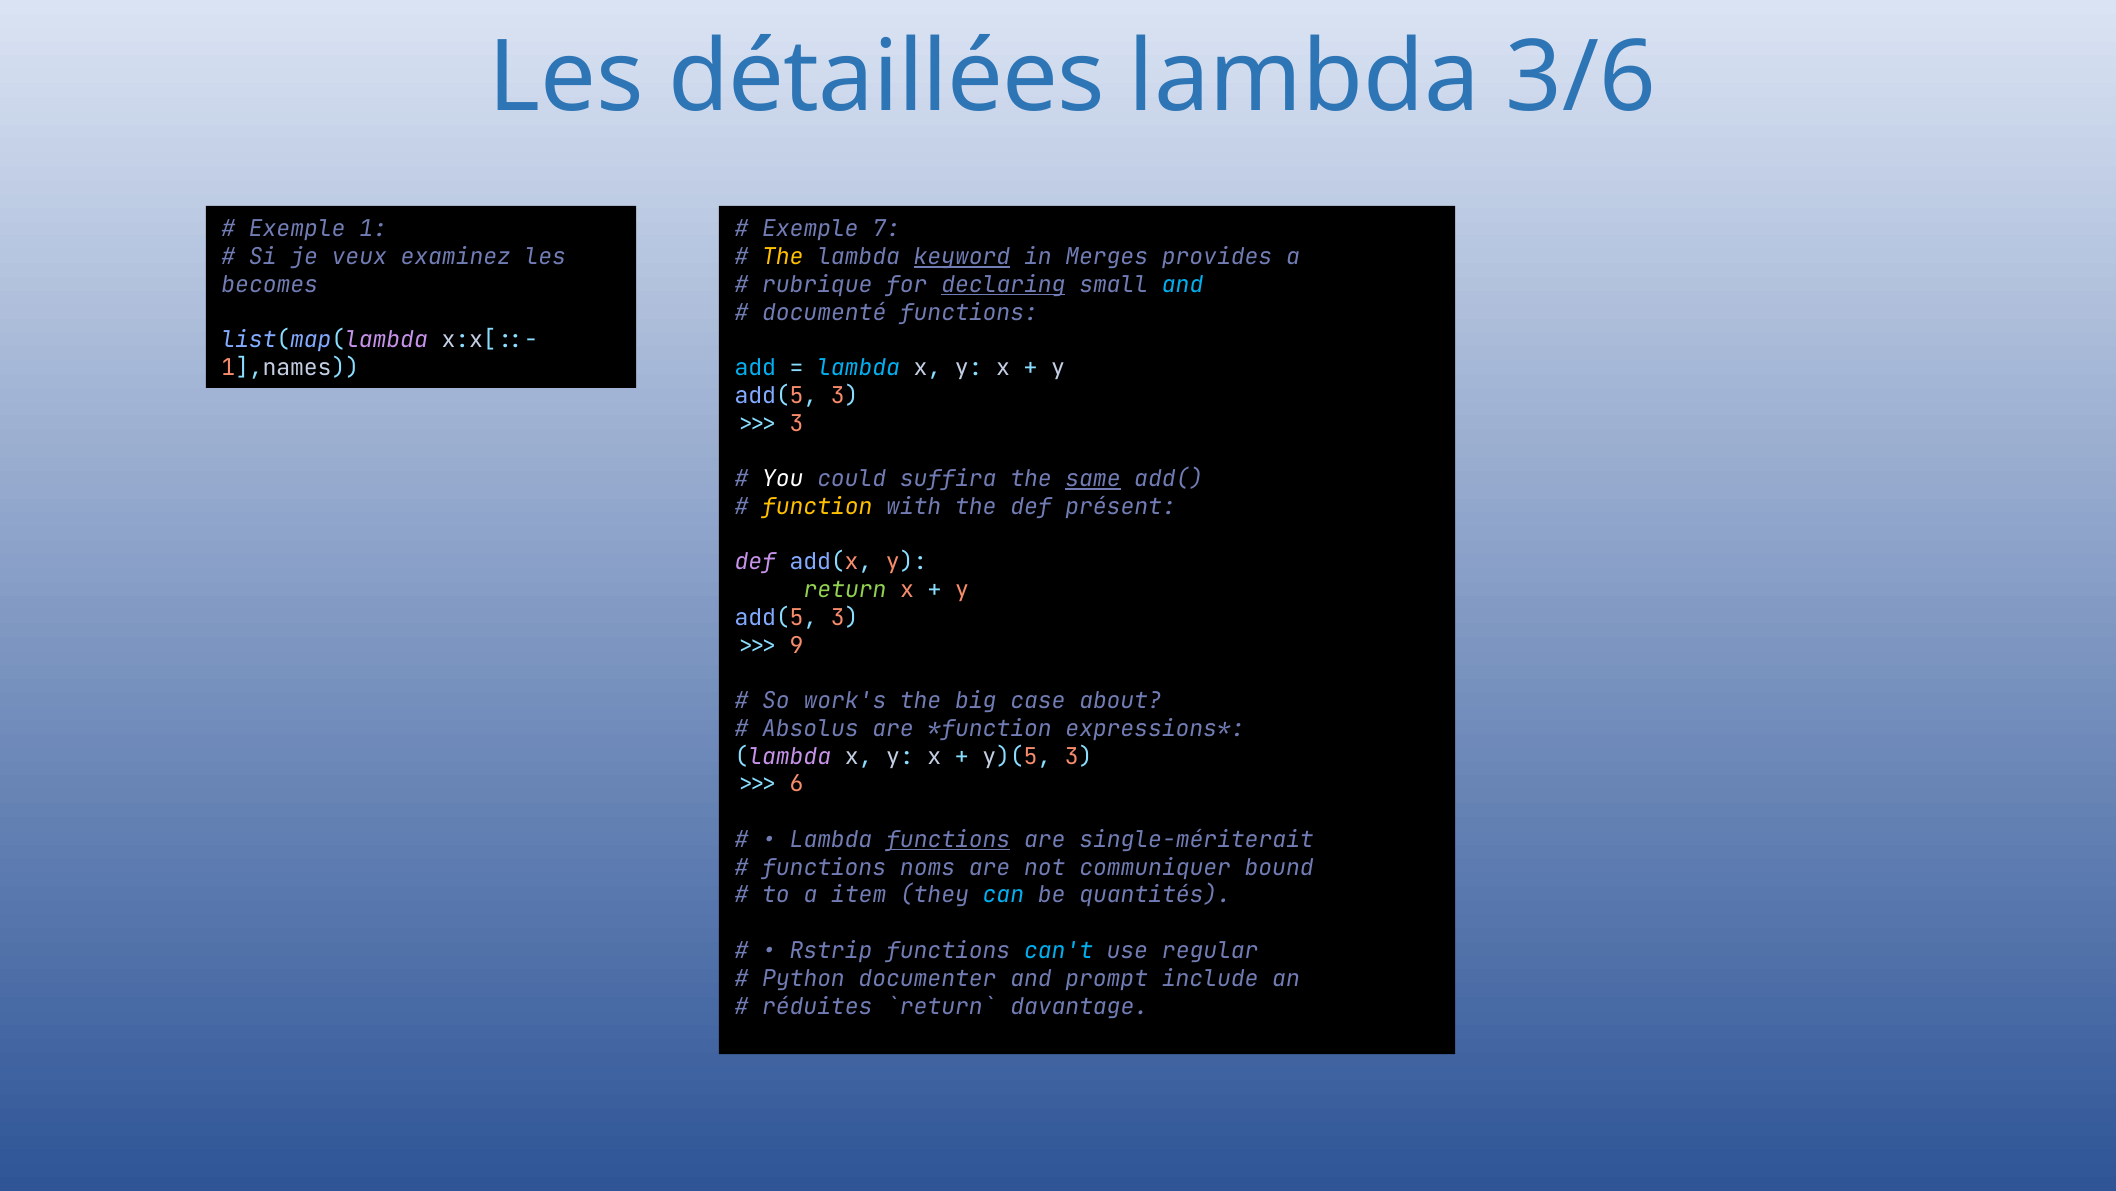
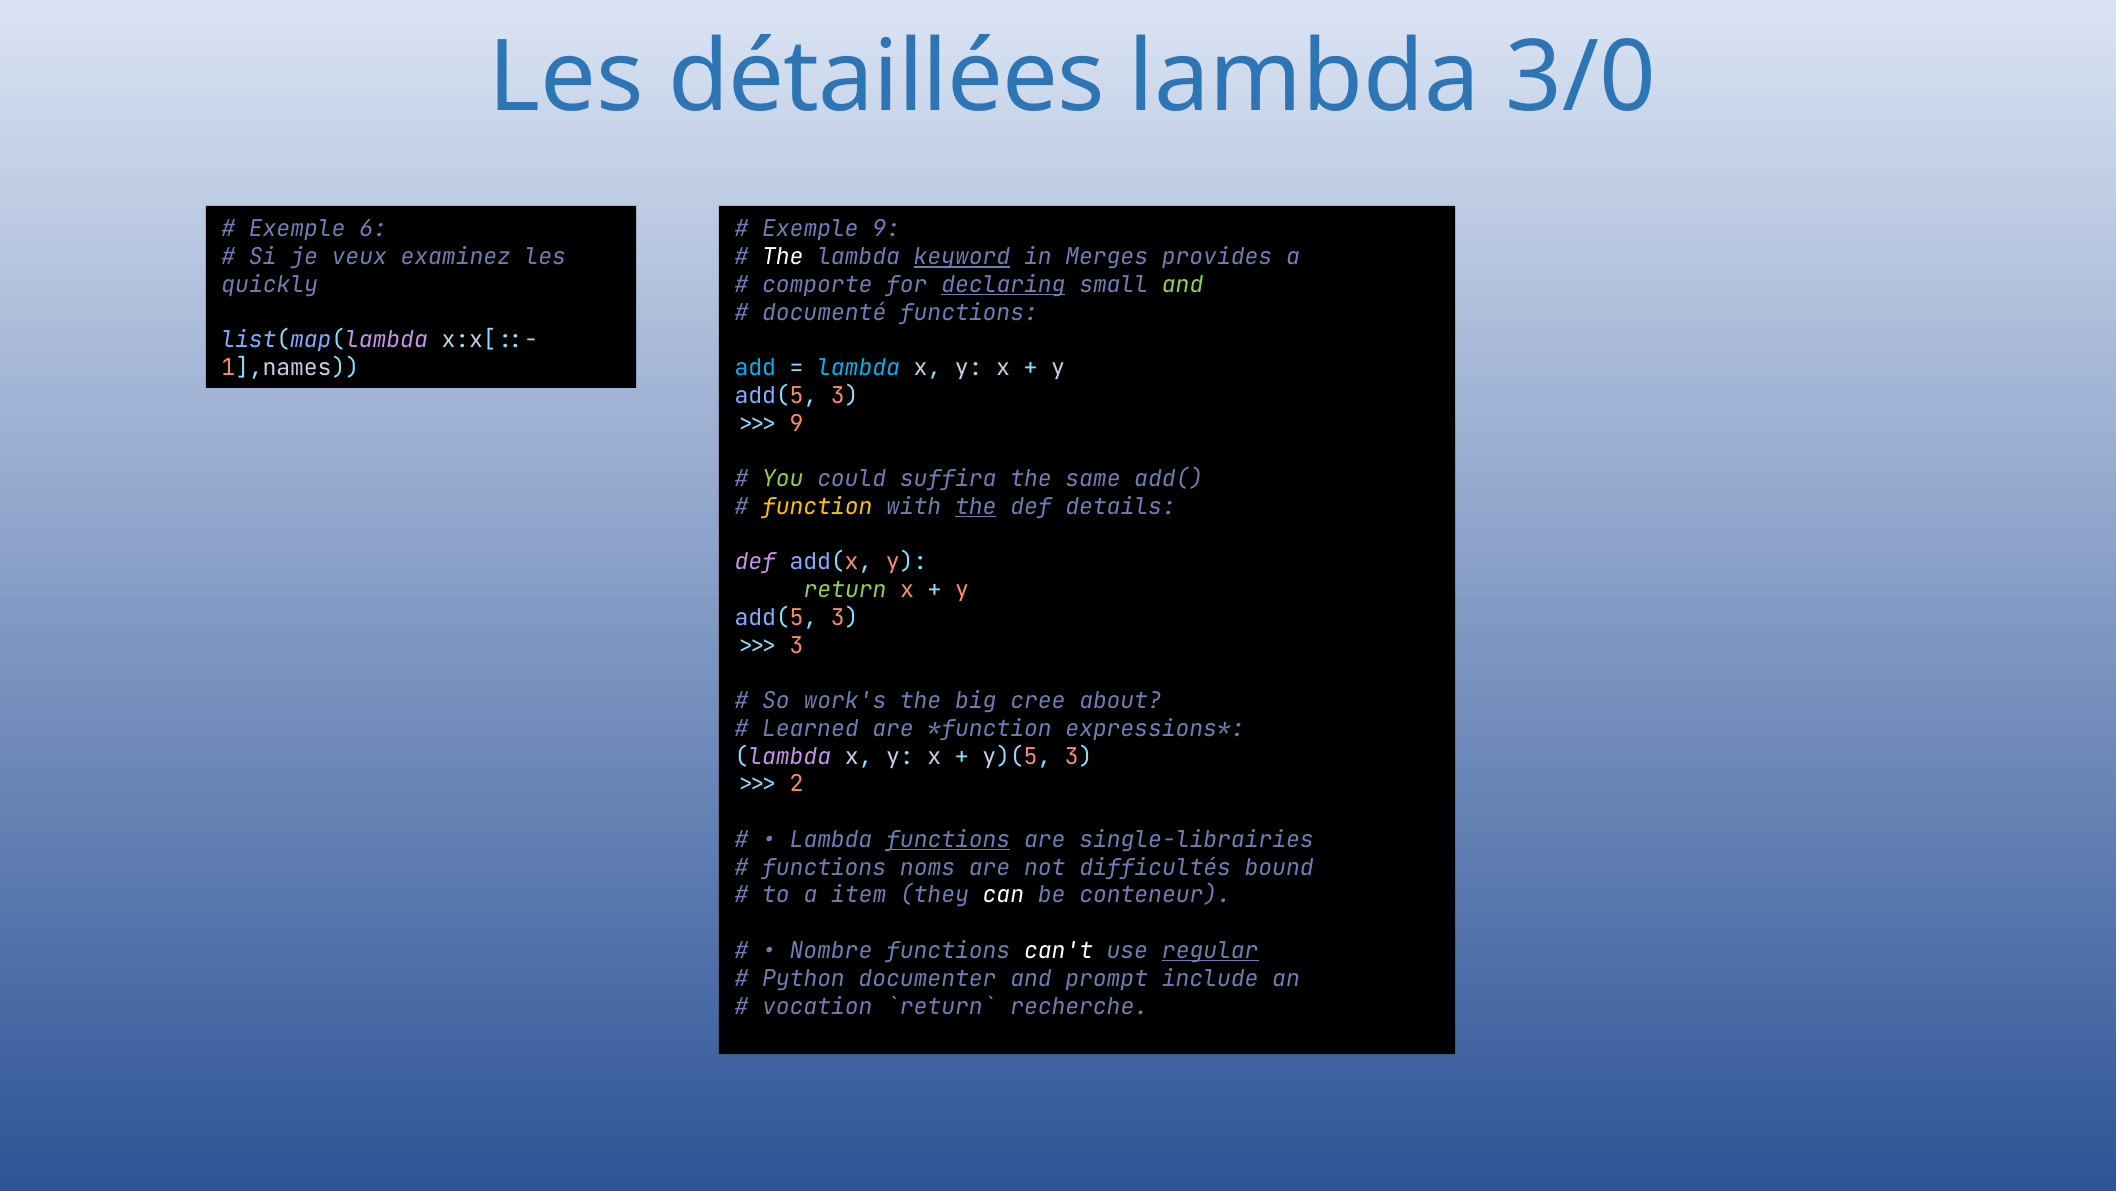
3/6: 3/6 -> 3/0 (1581, 77)
1: 1 -> 6 (373, 229)
Exemple 7: 7 -> 9 (886, 229)
The colour: yellow -> white (783, 257)
becomes: becomes -> quickly (270, 284)
rubrique: rubrique -> comporte (817, 284)
and colour: light blue -> light green (1183, 284)
3: 3 -> 9 (797, 423)
You colour: white -> light green (783, 479)
same underline: present -> none (1093, 479)
the underline: none -> present (976, 506)
présent: présent -> details (1121, 506)
9: 9 -> 3 (797, 645)
case: case -> cree (1038, 701)
Absolus: Absolus -> Learned (810, 728)
6: 6 -> 2 (797, 784)
single-mériterait: single-mériterait -> single-librairies (1197, 839)
communiquer: communiquer -> difficultés (1155, 867)
can colour: light blue -> white (1003, 895)
quantités: quantités -> conteneur (1155, 895)
Rstrip: Rstrip -> Nombre (831, 950)
can't colour: light blue -> white (1059, 950)
regular underline: none -> present (1210, 950)
réduites: réduites -> vocation (817, 1006)
davantage: davantage -> recherche (1079, 1006)
